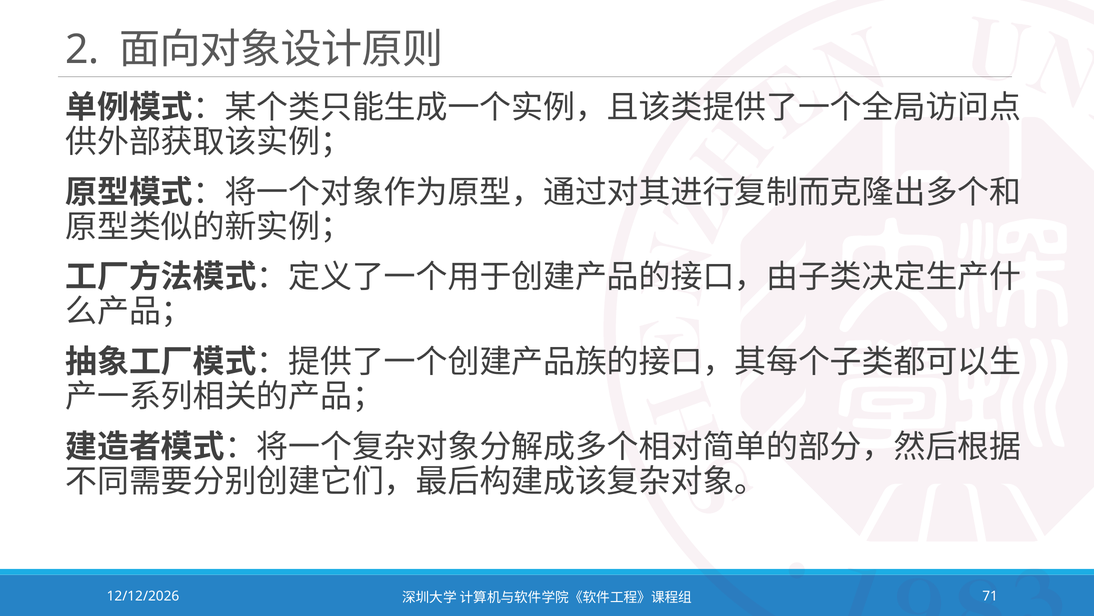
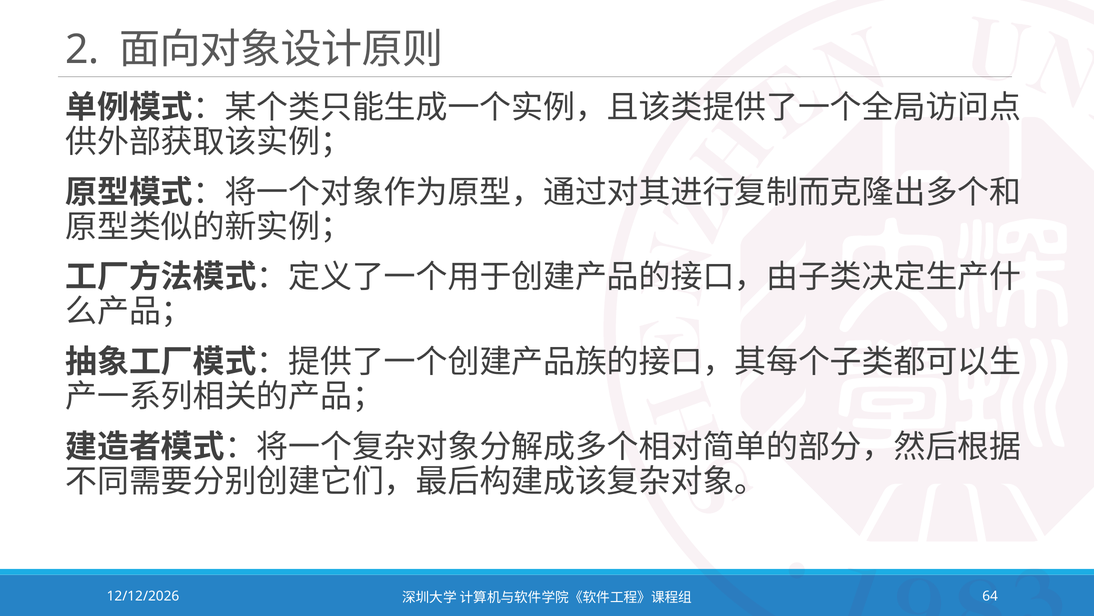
71: 71 -> 64 (990, 596)
